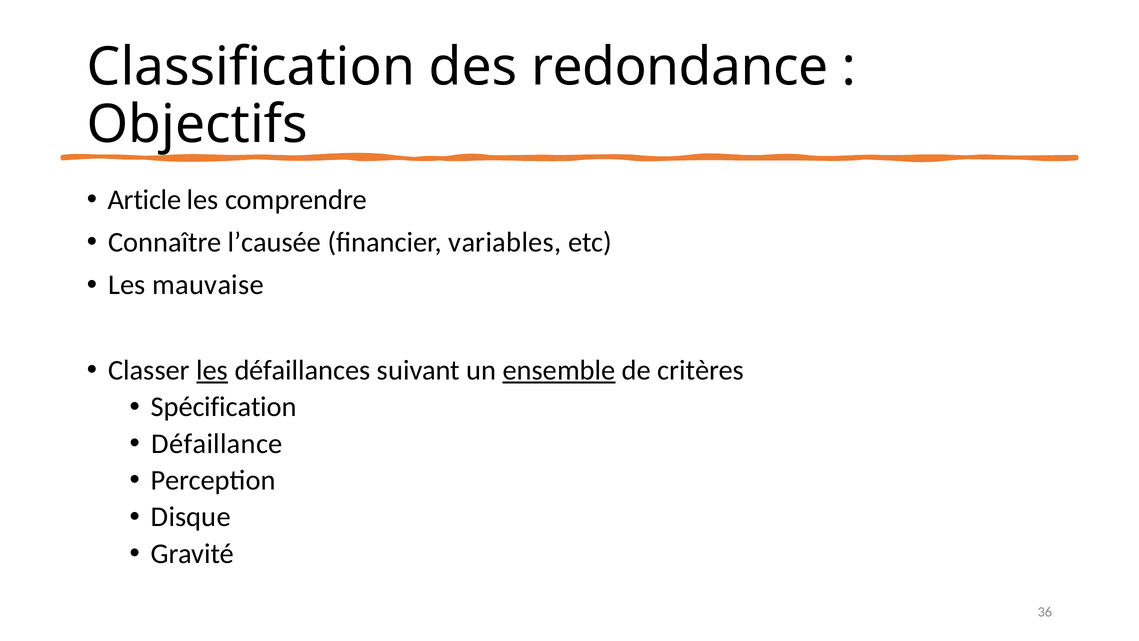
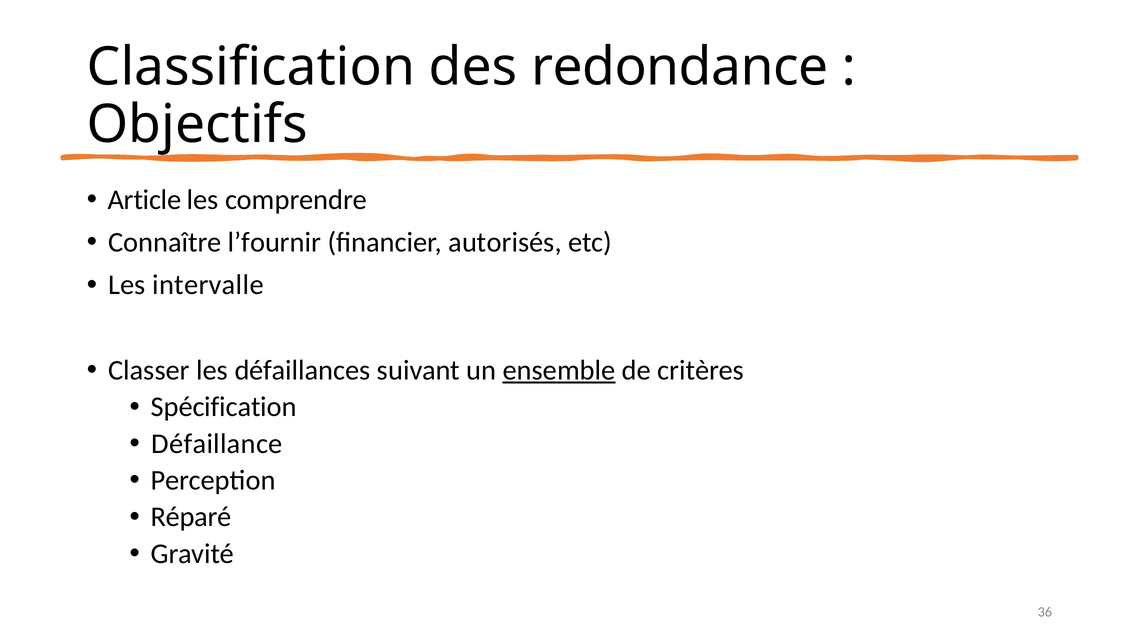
l’causée: l’causée -> l’fournir (275, 242)
variables: variables -> autorisés (505, 242)
mauvaise: mauvaise -> intervalle (208, 285)
les underline: present -> none (212, 370)
Disque: Disque -> Réparé (191, 517)
